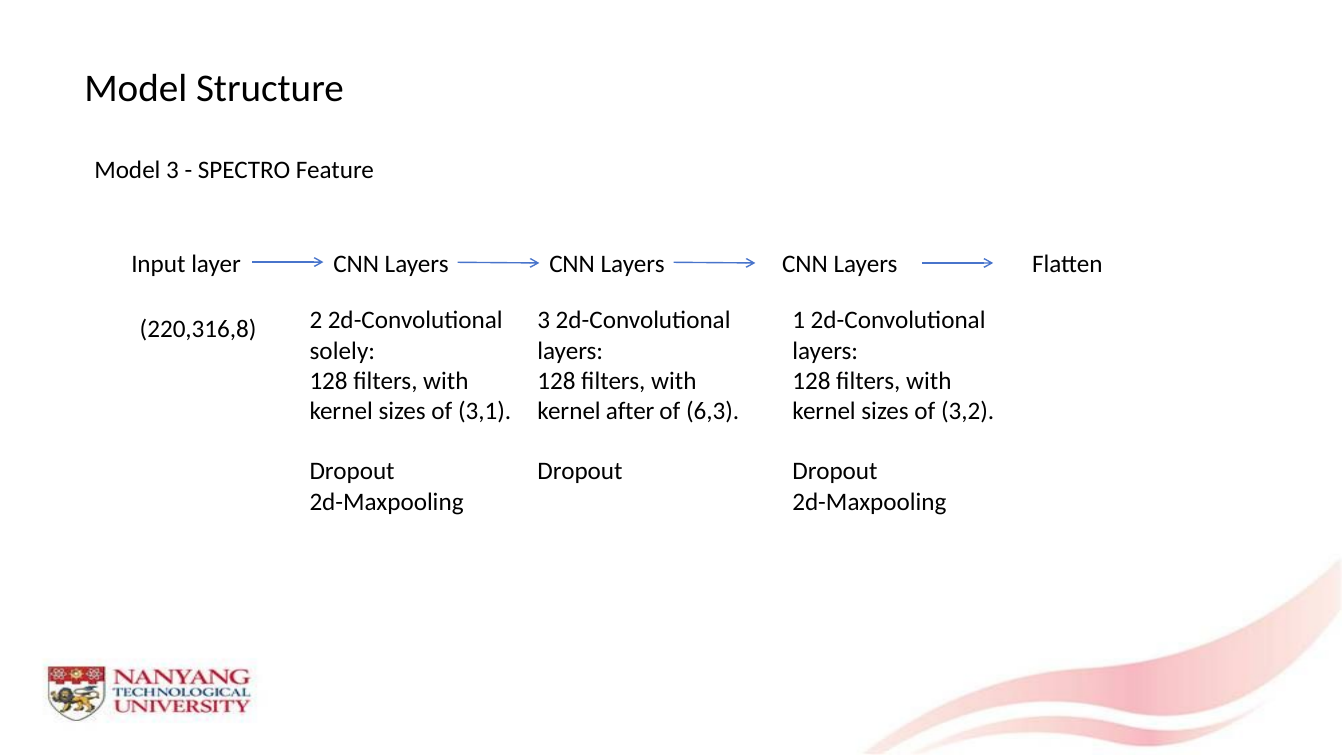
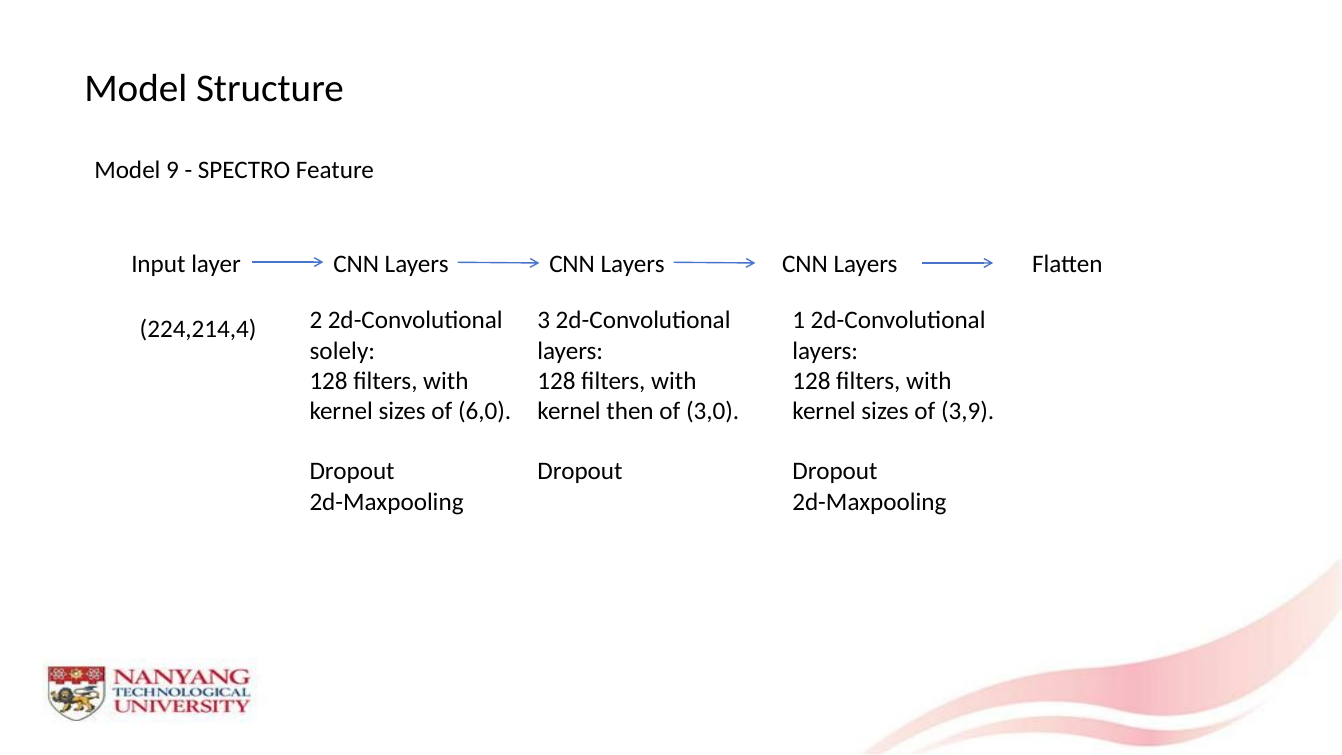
Model 3: 3 -> 9 (173, 170)
220,316,8: 220,316,8 -> 224,214,4 (198, 329)
3,1: 3,1 -> 6,0 (485, 411)
after: after -> then (630, 411)
6,3: 6,3 -> 3,0 (713, 411)
3,2: 3,2 -> 3,9 (968, 411)
